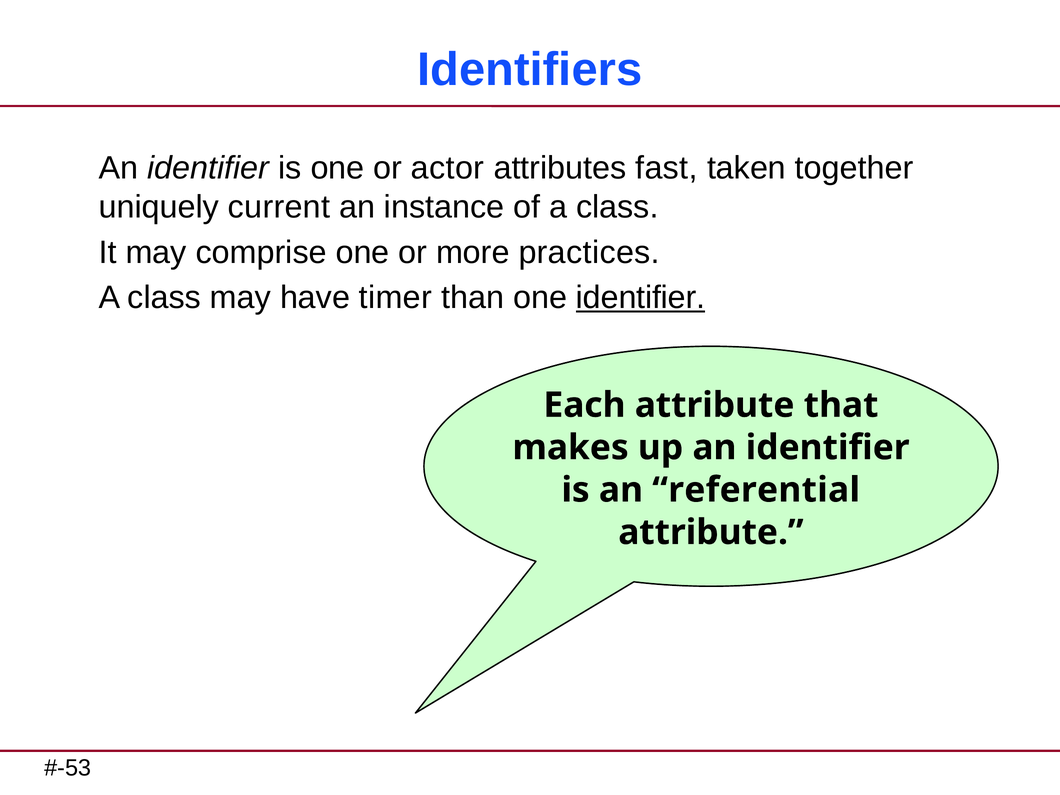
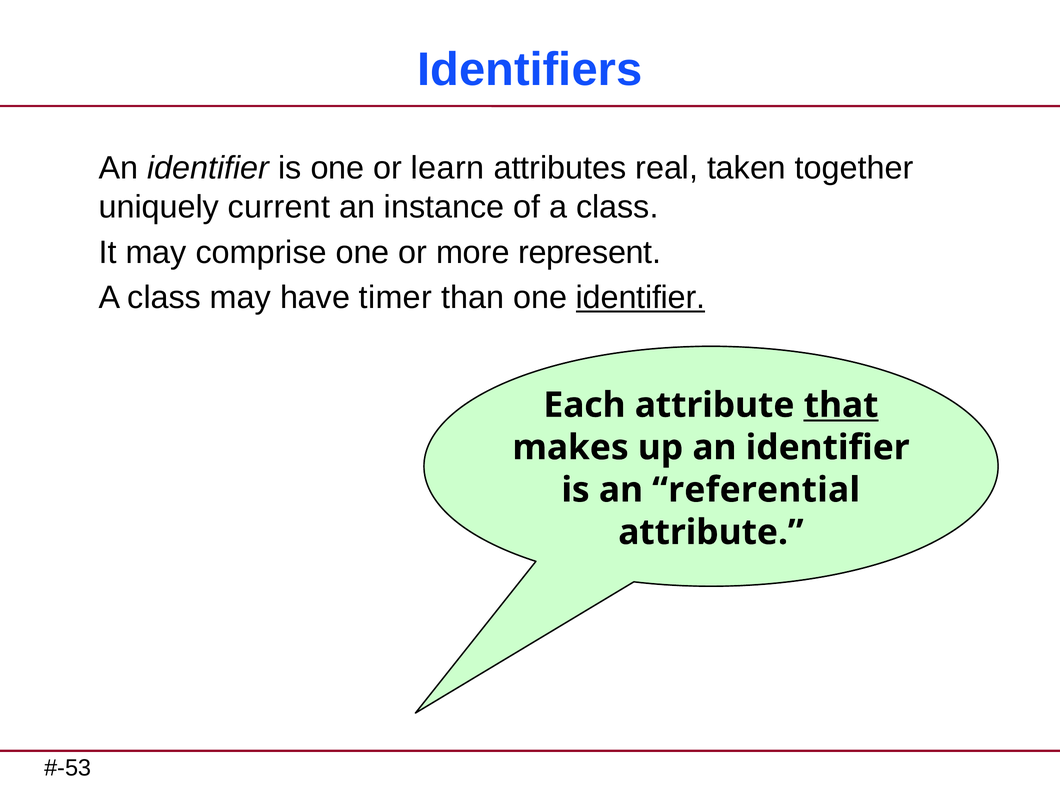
actor: actor -> learn (448, 168)
fast: fast -> real (667, 168)
practices: practices -> represent (590, 252)
that underline: none -> present (841, 405)
